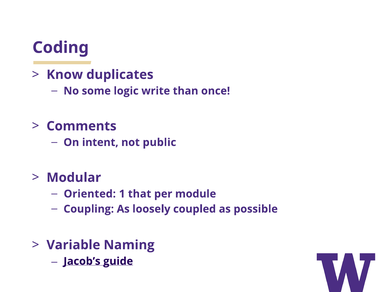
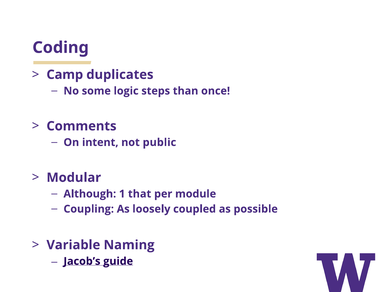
Know: Know -> Camp (65, 75)
write: write -> steps (156, 91)
Oriented: Oriented -> Although (90, 194)
